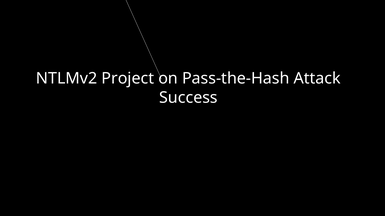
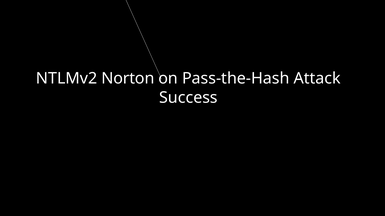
Project: Project -> Norton (128, 79)
